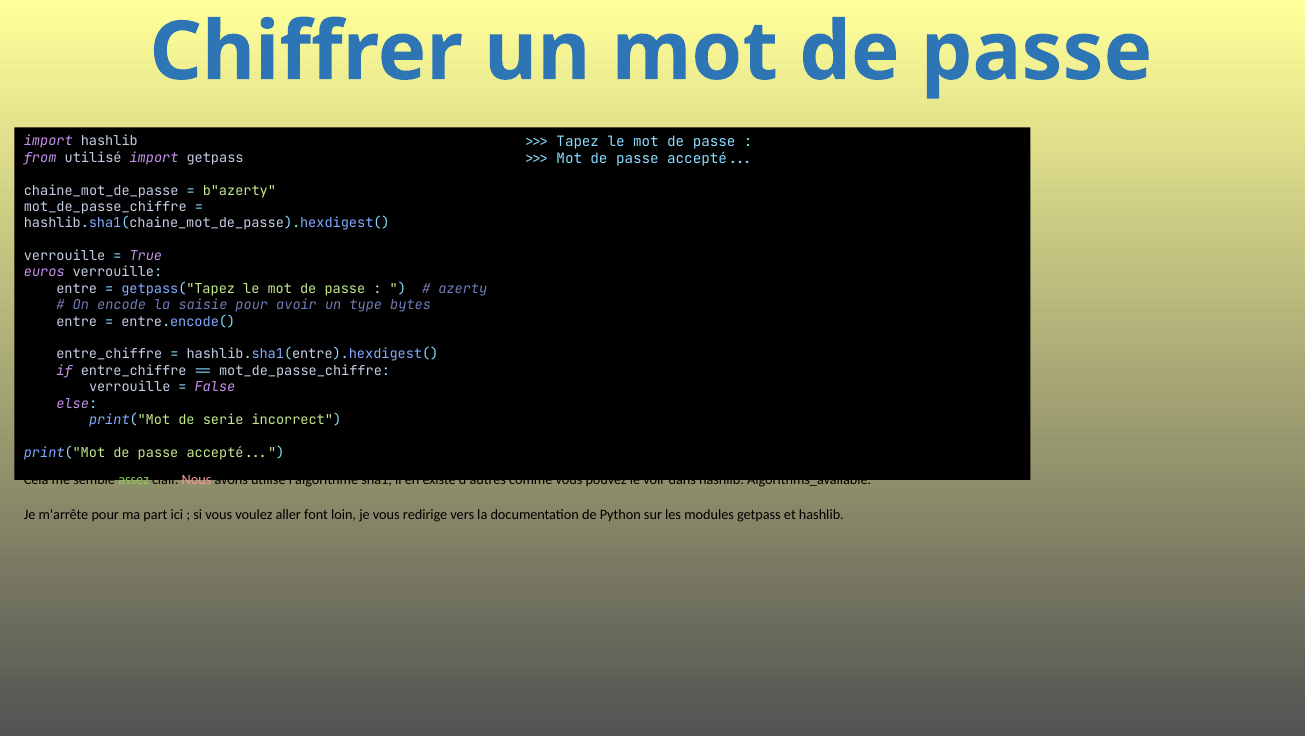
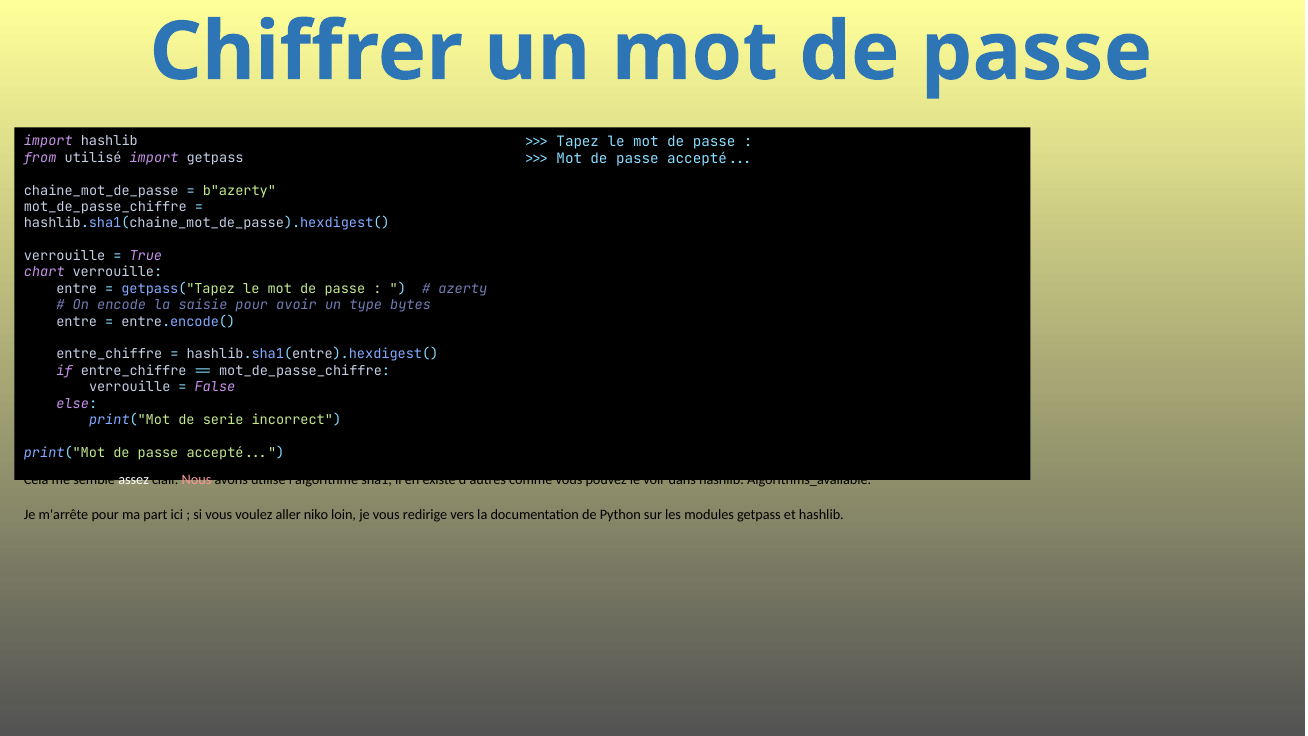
euros: euros -> chart (44, 272)
assez colour: light green -> white (134, 480)
font: font -> niko (316, 514)
